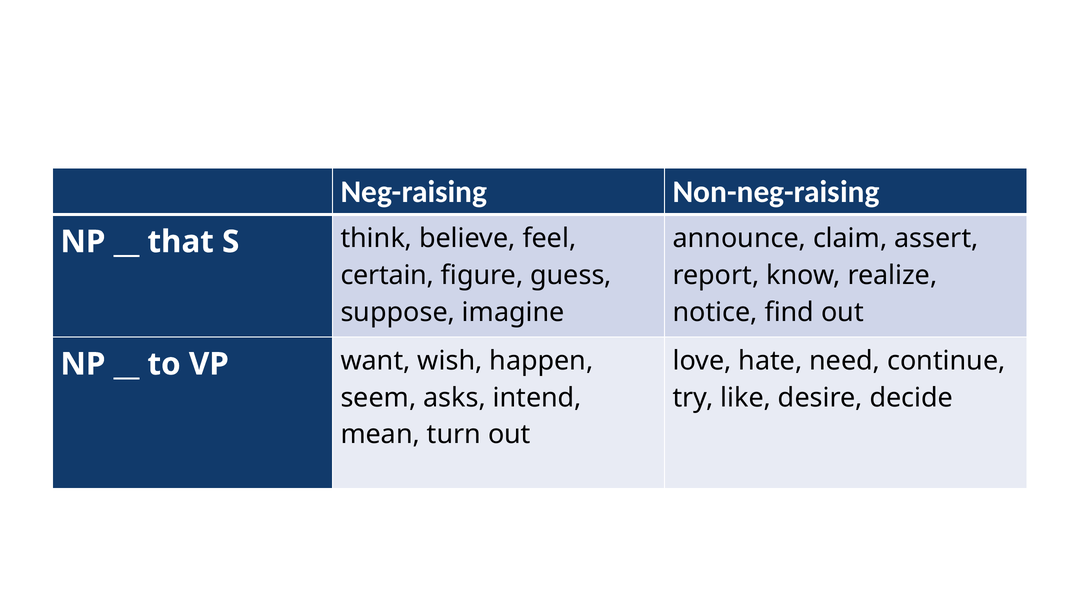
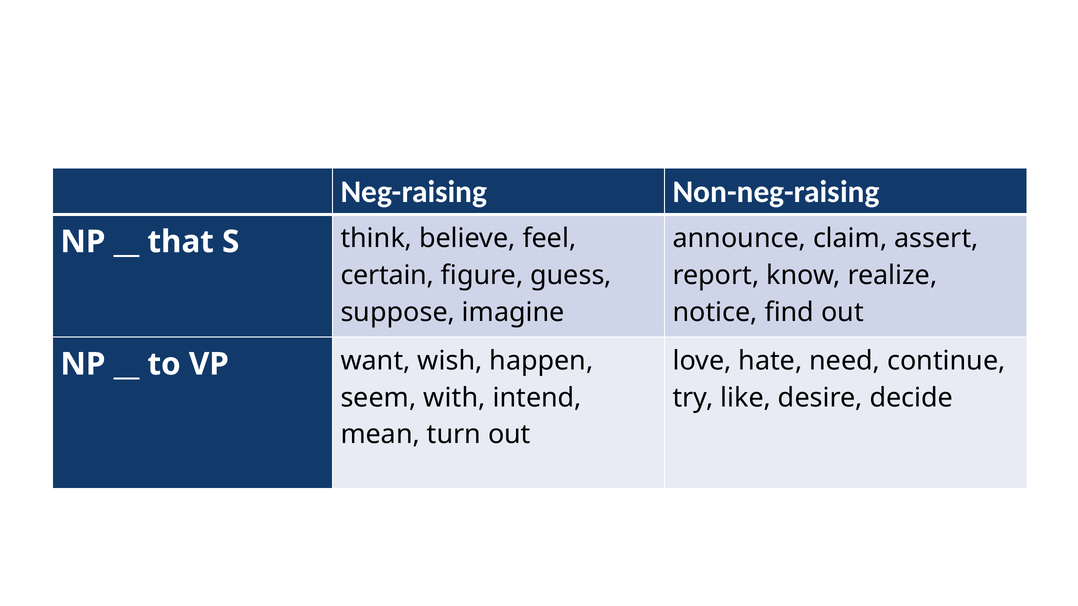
asks: asks -> with (454, 398)
